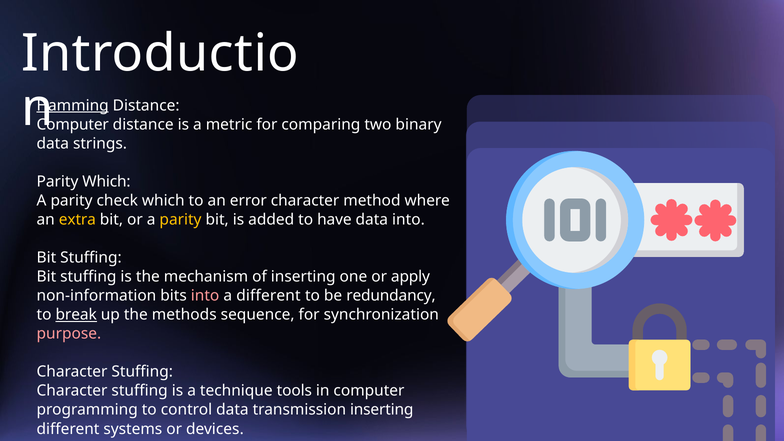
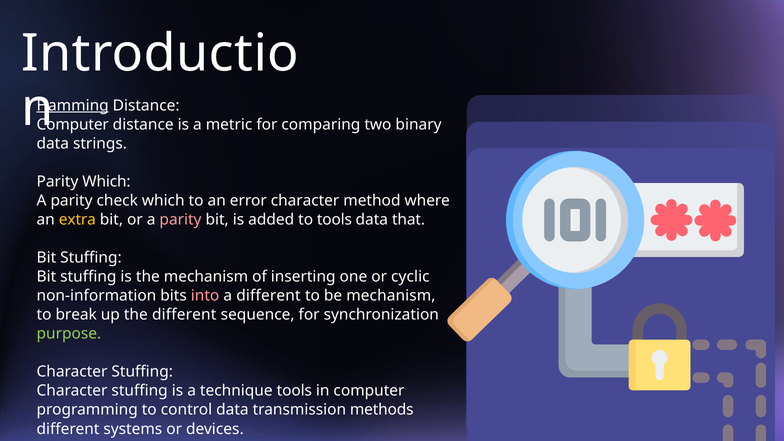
parity colour: yellow -> pink (181, 220)
to have: have -> tools (334, 220)
data into: into -> that (409, 220)
apply: apply -> cyclic (410, 277)
be redundancy: redundancy -> mechanism (391, 296)
break underline: present -> none (76, 315)
the methods: methods -> different (184, 315)
purpose colour: pink -> light green (69, 334)
transmission inserting: inserting -> methods (382, 410)
